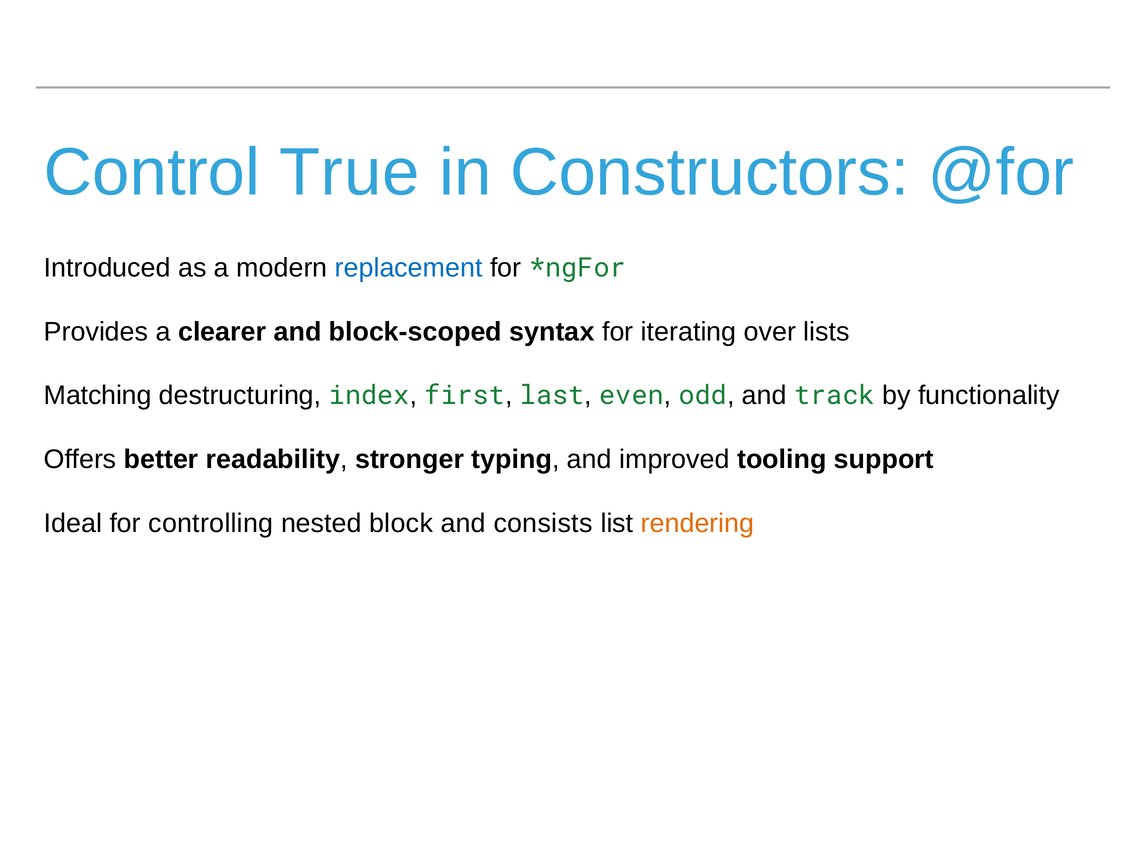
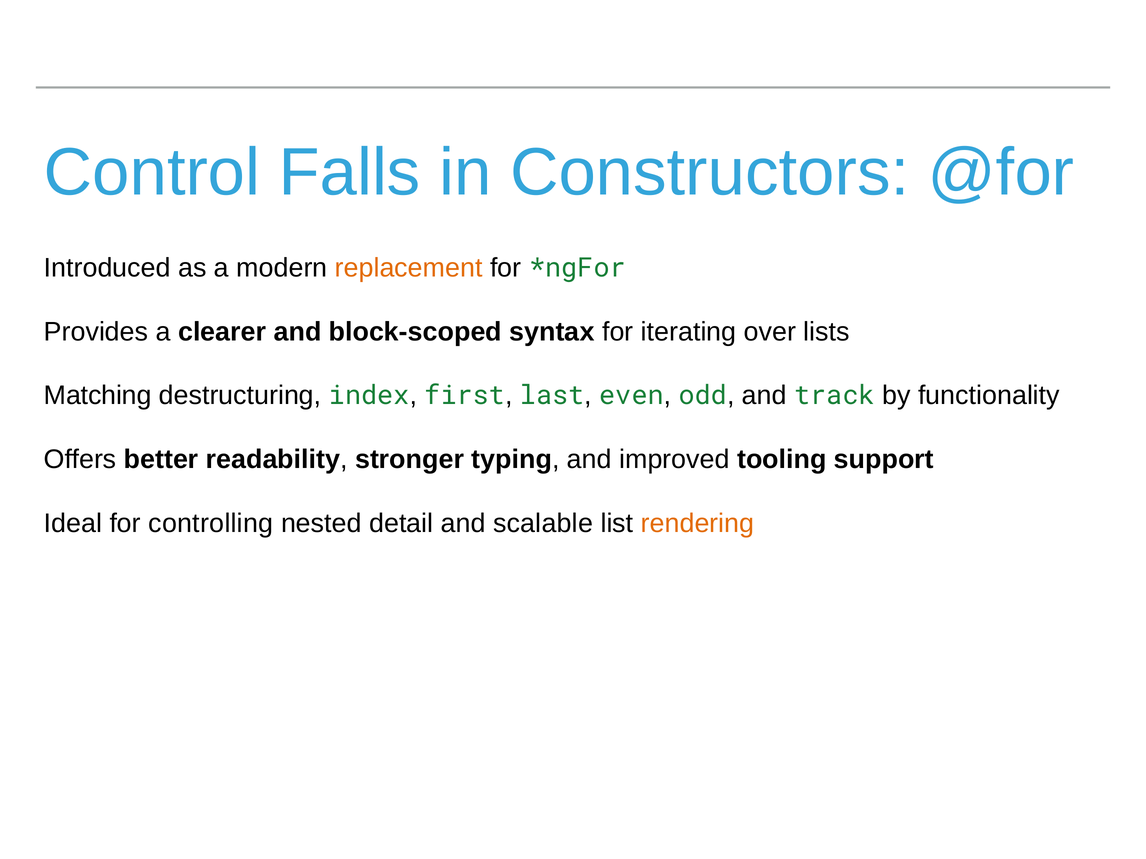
True: True -> Falls (350, 173)
replacement colour: blue -> orange (409, 268)
block: block -> detail (401, 524)
consists: consists -> scalable (543, 524)
